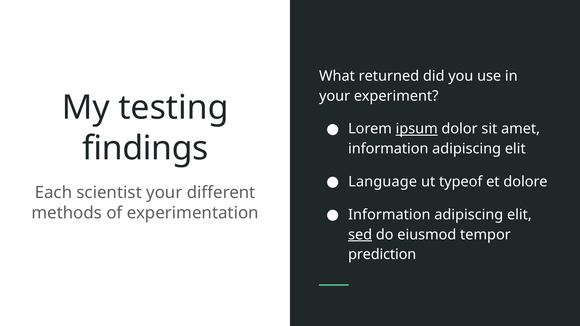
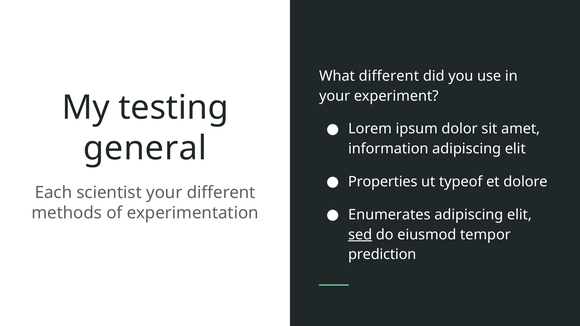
What returned: returned -> different (389, 76)
ipsum underline: present -> none (417, 129)
findings: findings -> general (145, 148)
Language: Language -> Properties (383, 182)
Information: Information -> Enumerates (389, 215)
